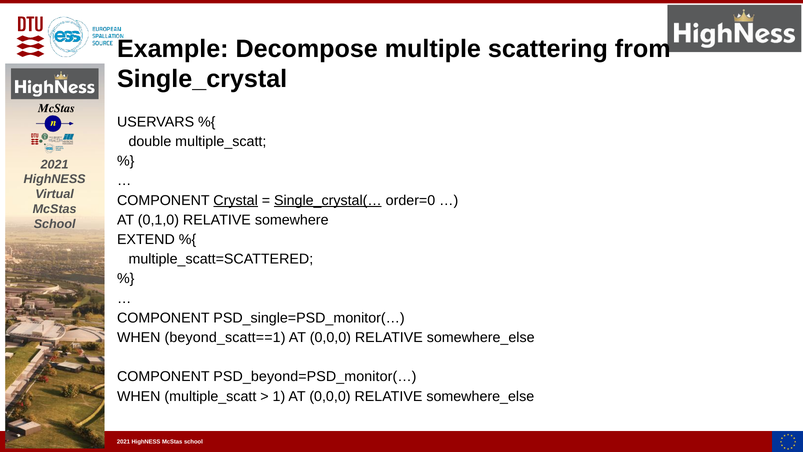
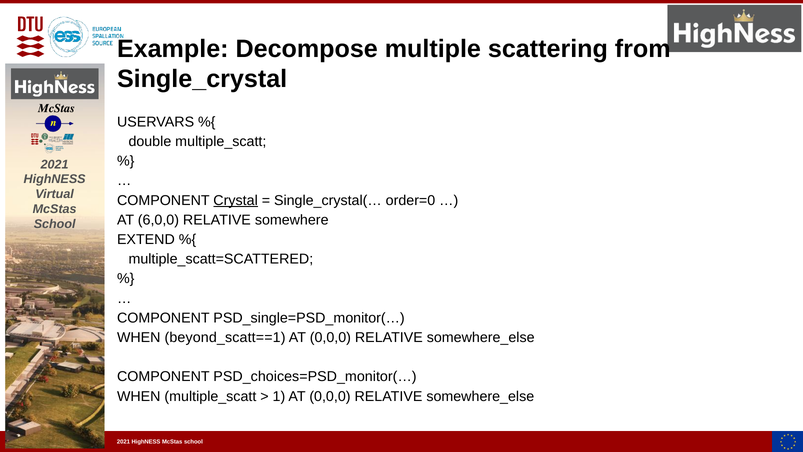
Single_crystal(… underline: present -> none (328, 200)
0,1,0: 0,1,0 -> 6,0,0 (158, 220)
PSD_beyond=PSD_monitor(…: PSD_beyond=PSD_monitor(… -> PSD_choices=PSD_monitor(… (315, 377)
